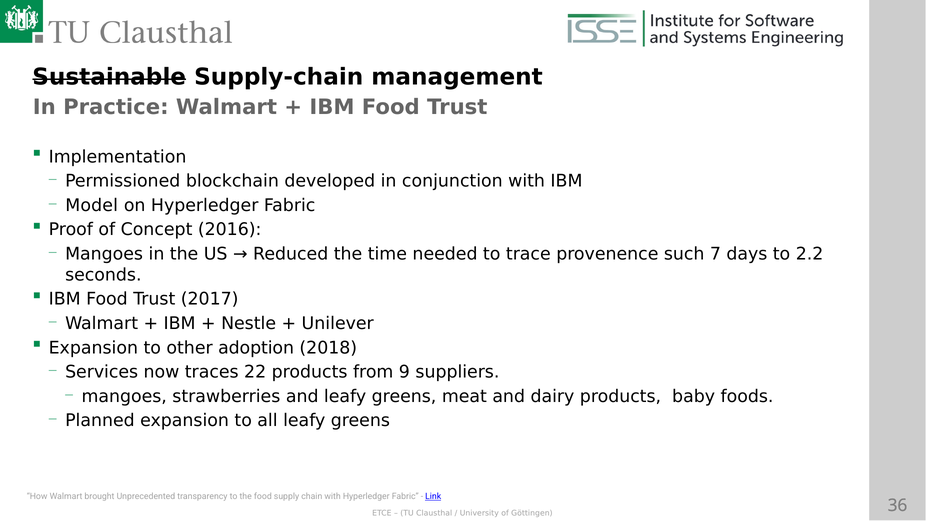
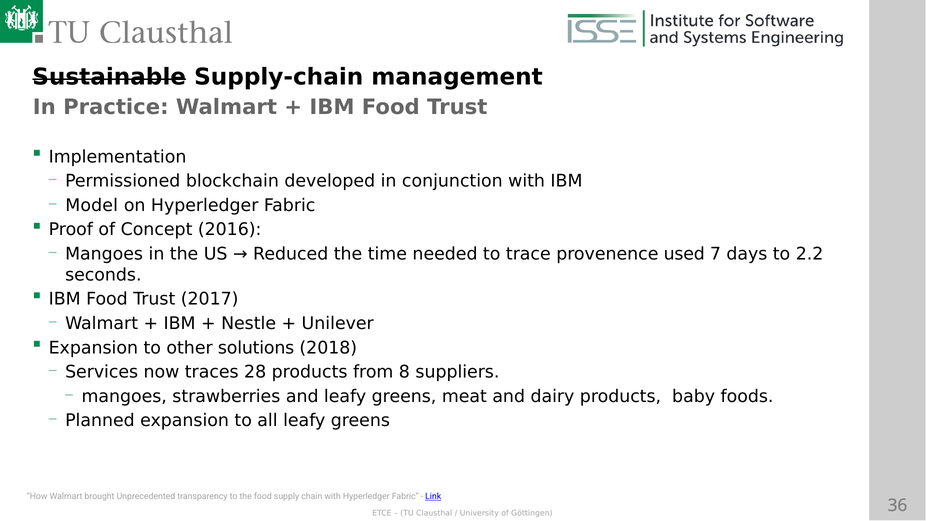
such: such -> used (684, 254)
adoption: adoption -> solutions (256, 348)
22: 22 -> 28 (255, 372)
9: 9 -> 8 (404, 372)
